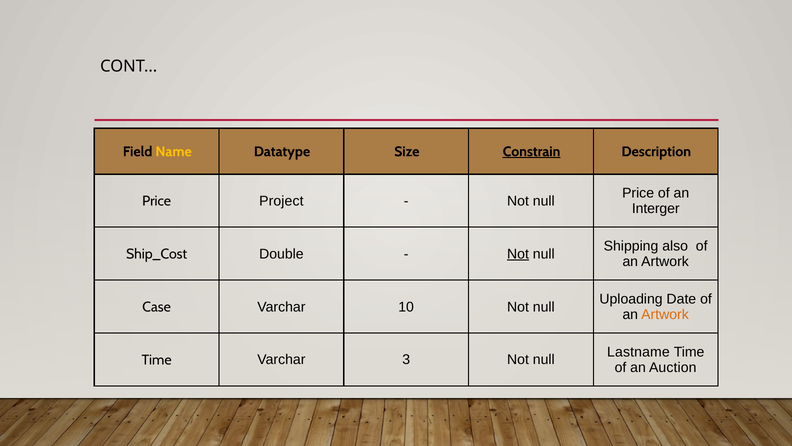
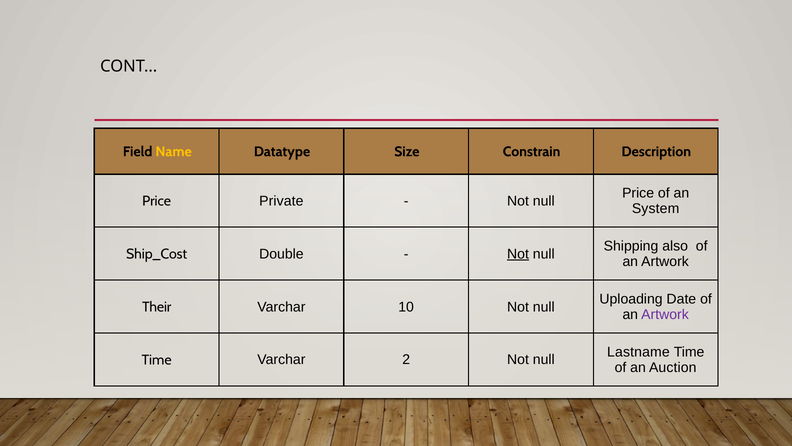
Constrain underline: present -> none (532, 151)
Project: Project -> Private (281, 201)
Interger: Interger -> System (656, 209)
Case: Case -> Their (157, 307)
Artwork colour: orange -> purple (665, 314)
3: 3 -> 2 (406, 359)
